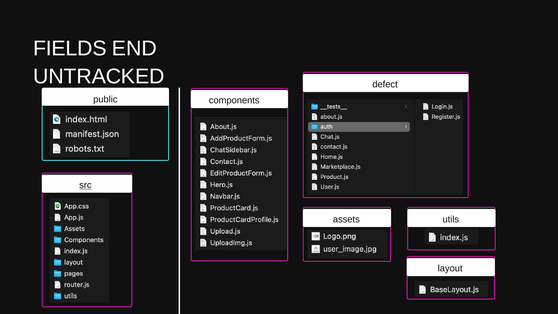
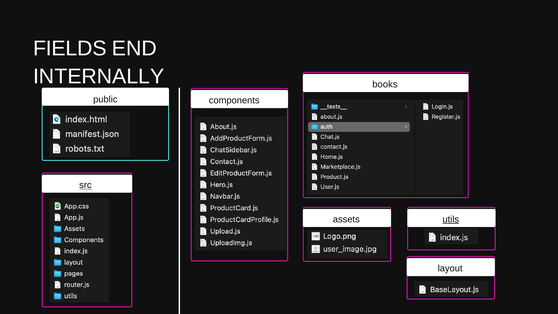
UNTRACKED: UNTRACKED -> INTERNALLY (99, 77)
defect: defect -> books (385, 84)
utils underline: none -> present (451, 219)
